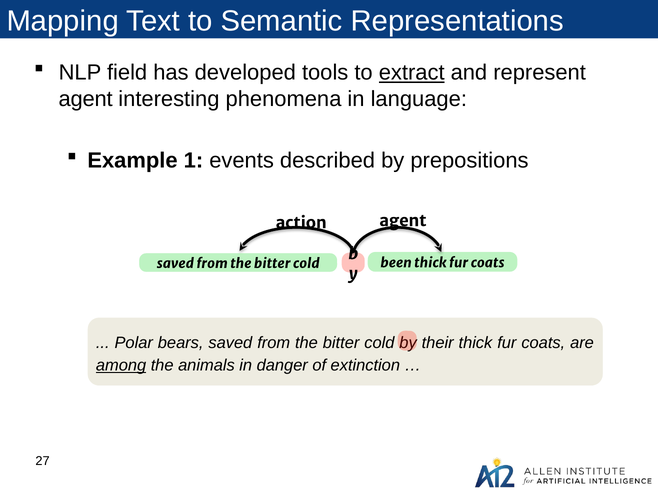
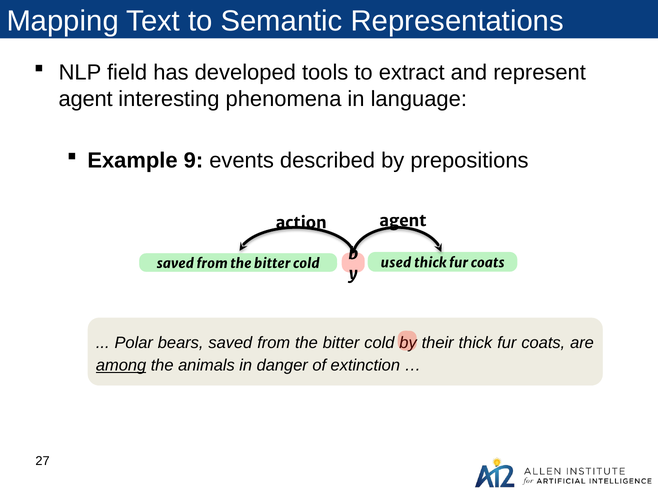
extract underline: present -> none (412, 73)
1: 1 -> 9 (193, 161)
been: been -> used (396, 263)
